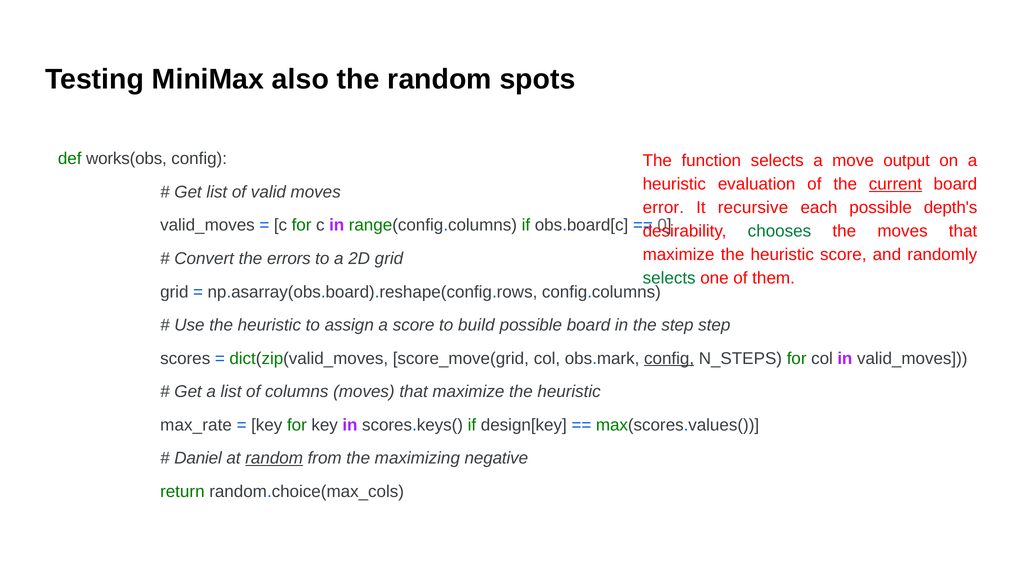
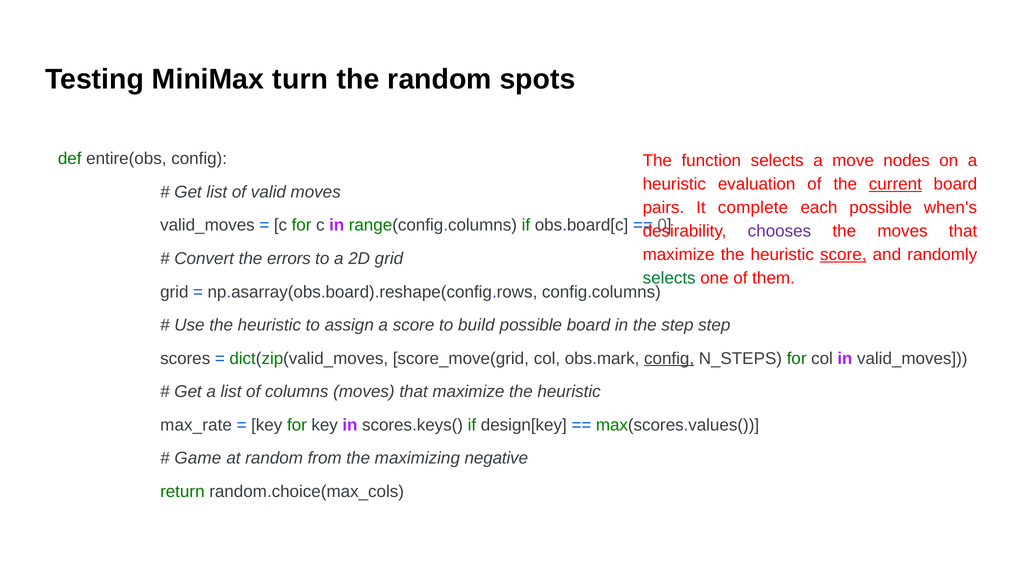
also: also -> turn (300, 79)
works(obs: works(obs -> entire(obs (126, 159)
output: output -> nodes (907, 160)
error: error -> pairs (663, 207)
recursive: recursive -> complete (753, 207)
depth's: depth's -> when's (950, 207)
chooses colour: green -> purple (779, 231)
score underline: none -> present (843, 254)
Daniel: Daniel -> Game (198, 458)
random underline: present -> none (274, 458)
